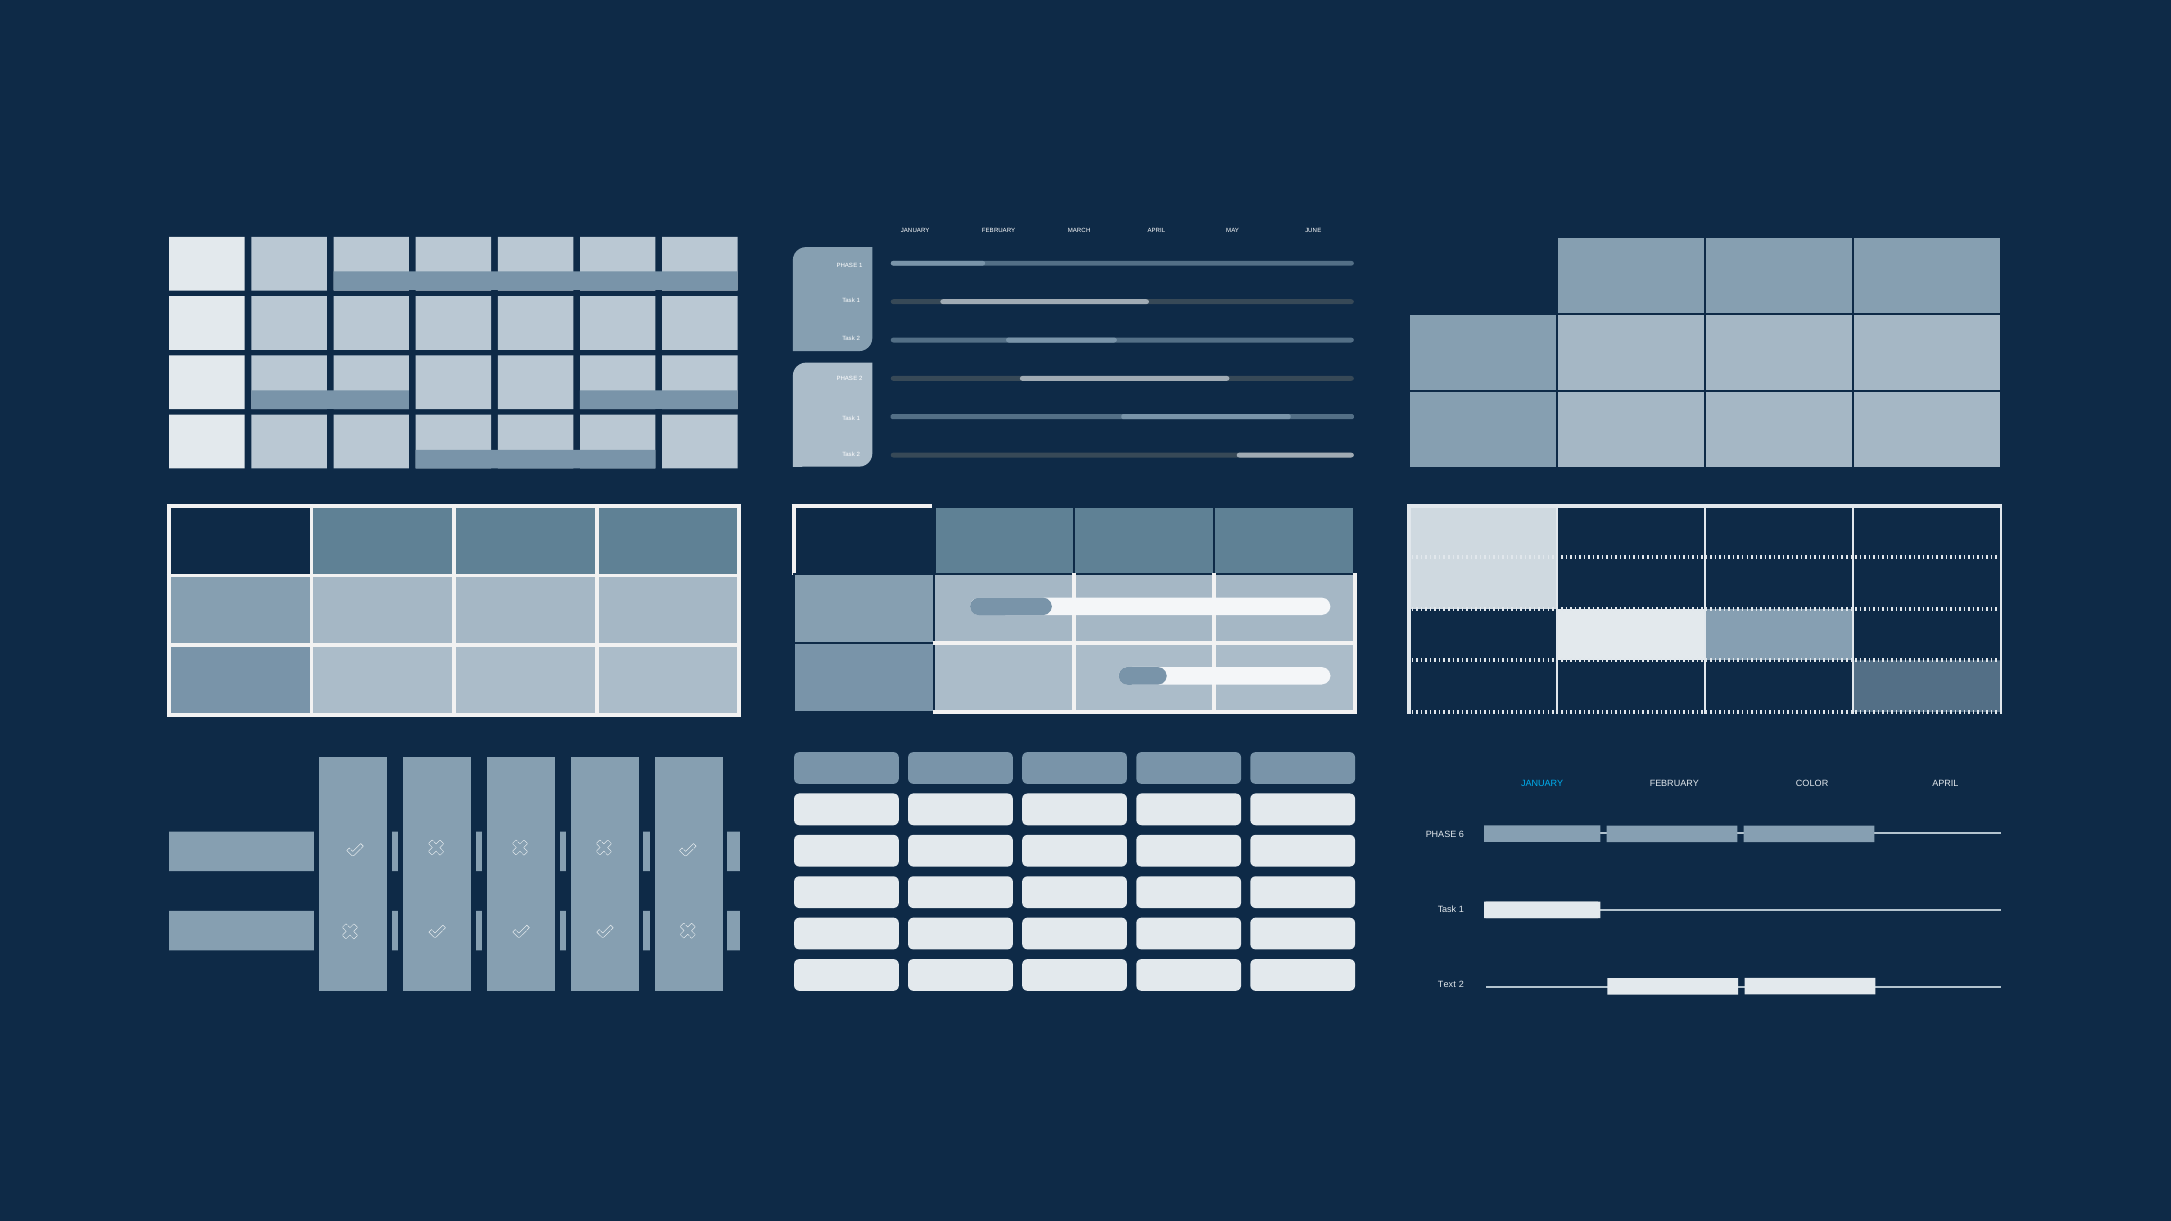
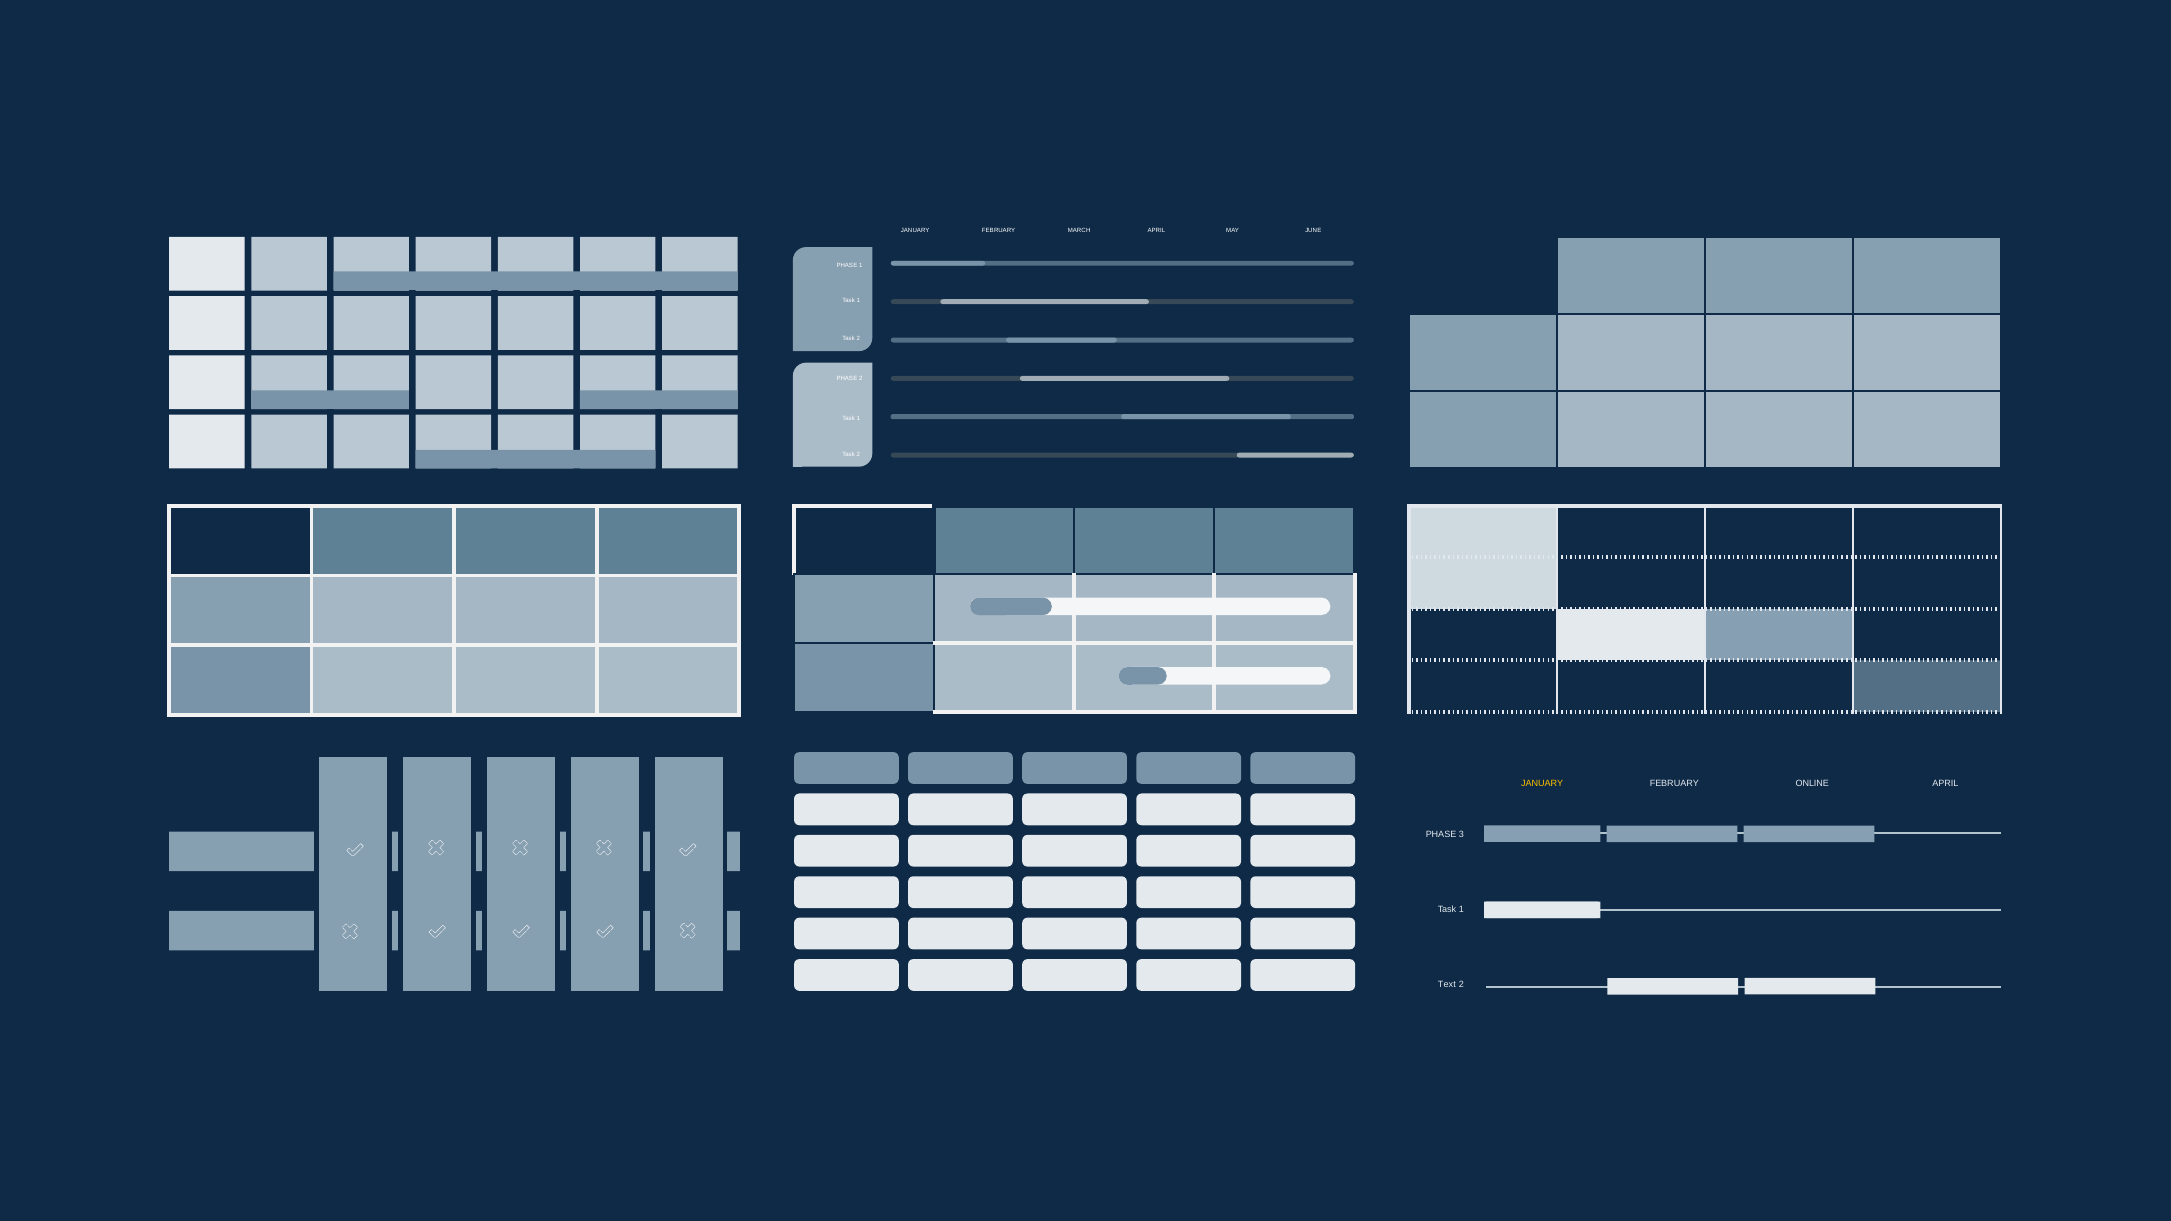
JANUARY colour: light blue -> yellow (1542, 784)
COLOR: COLOR -> ONLINE (1812, 784)
6: 6 -> 3 (1461, 834)
